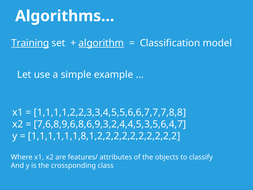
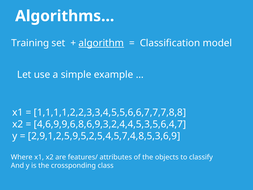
Training underline: present -> none (30, 43)
7,6,8,9,6,8,6,9,3,2,4,4,5,3,5,6,4,7: 7,6,8,9,6,8,6,9,3,2,4,4,5,3,5,6,4,7 -> 4,6,9,9,6,8,6,9,3,2,4,4,5,3,5,6,4,7 (110, 124)
1,1,1,1,1,1,8,1,2,2,2,2,2,2,2,2,2,2: 1,1,1,1,1,1,8,1,2,2,2,2,2,2,2,2,2,2 -> 2,9,1,2,5,9,5,2,5,4,5,7,4,8,5,3,6,9 (104, 136)
